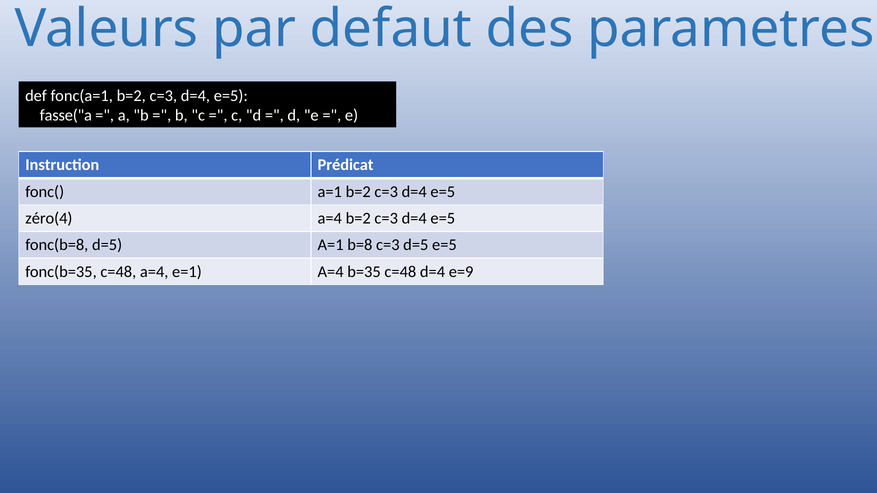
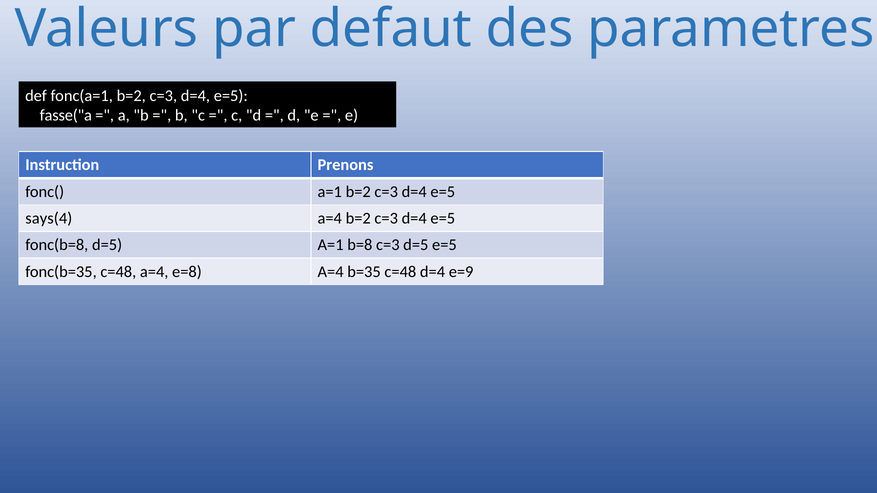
Prédicat: Prédicat -> Prenons (346, 165)
zéro(4: zéro(4 -> says(4 (49, 218)
e=1: e=1 -> e=8 (187, 272)
